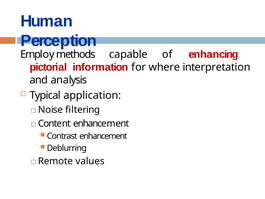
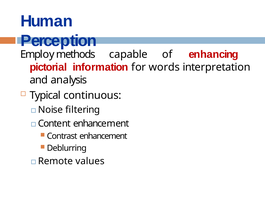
where: where -> words (164, 67)
application: application -> continuous (92, 95)
